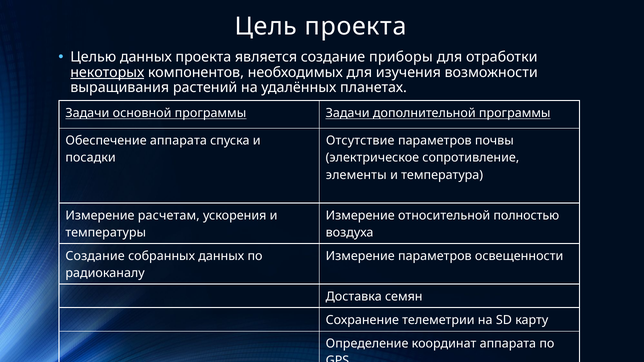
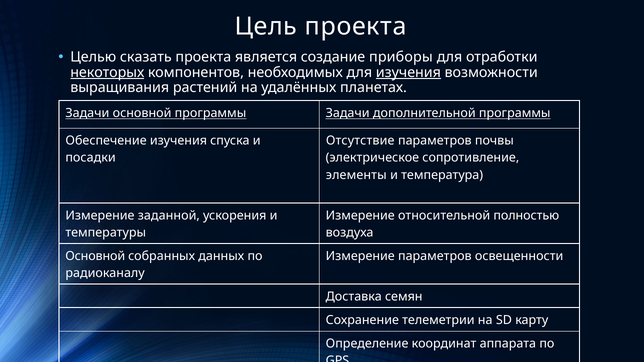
Целью данных: данных -> сказать (146, 57)
изучения underline: none -> present (408, 72)
Обеспечение аппарата: аппарата -> изучения (178, 141)
расчетам: расчетам -> заданной (169, 216)
Создание: Создание -> Основной (95, 256)
